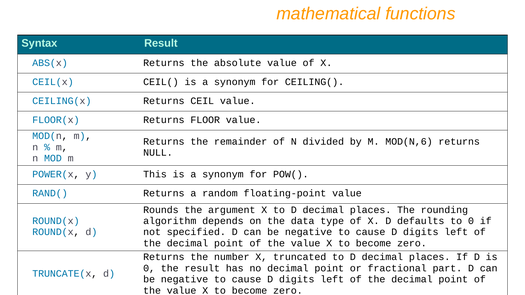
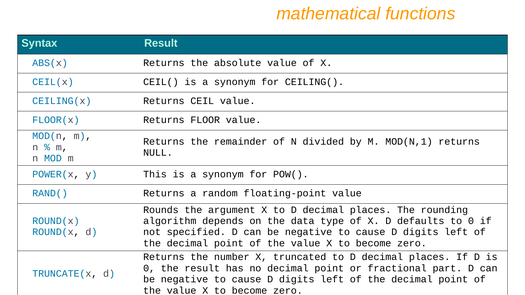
MOD(N,6: MOD(N,6 -> MOD(N,1 (409, 142)
